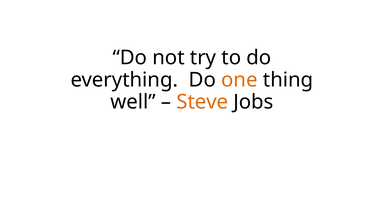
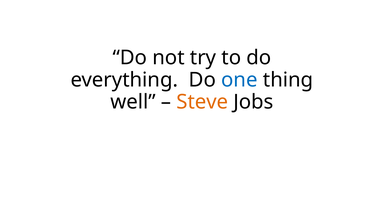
one colour: orange -> blue (239, 80)
